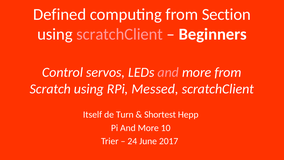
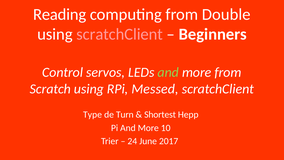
Defined: Defined -> Reading (60, 14)
Section: Section -> Double (226, 14)
and colour: pink -> light green (168, 72)
Itself: Itself -> Type (92, 114)
